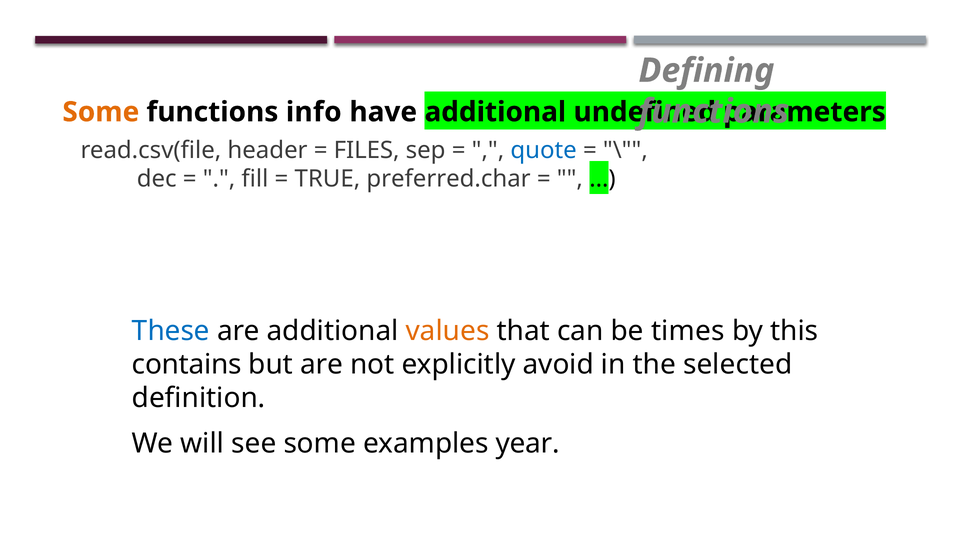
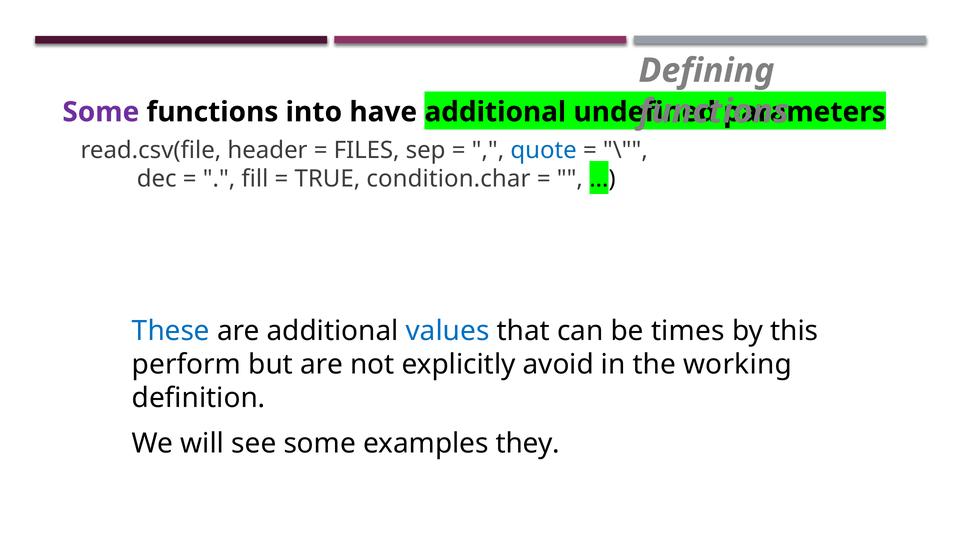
Some colour: orange -> purple (101, 112)
info: info -> into (314, 112)
preferred.char: preferred.char -> condition.char (448, 179)
values colour: orange -> blue (448, 331)
contains: contains -> perform (187, 365)
selected: selected -> working (738, 365)
year: year -> they (528, 444)
